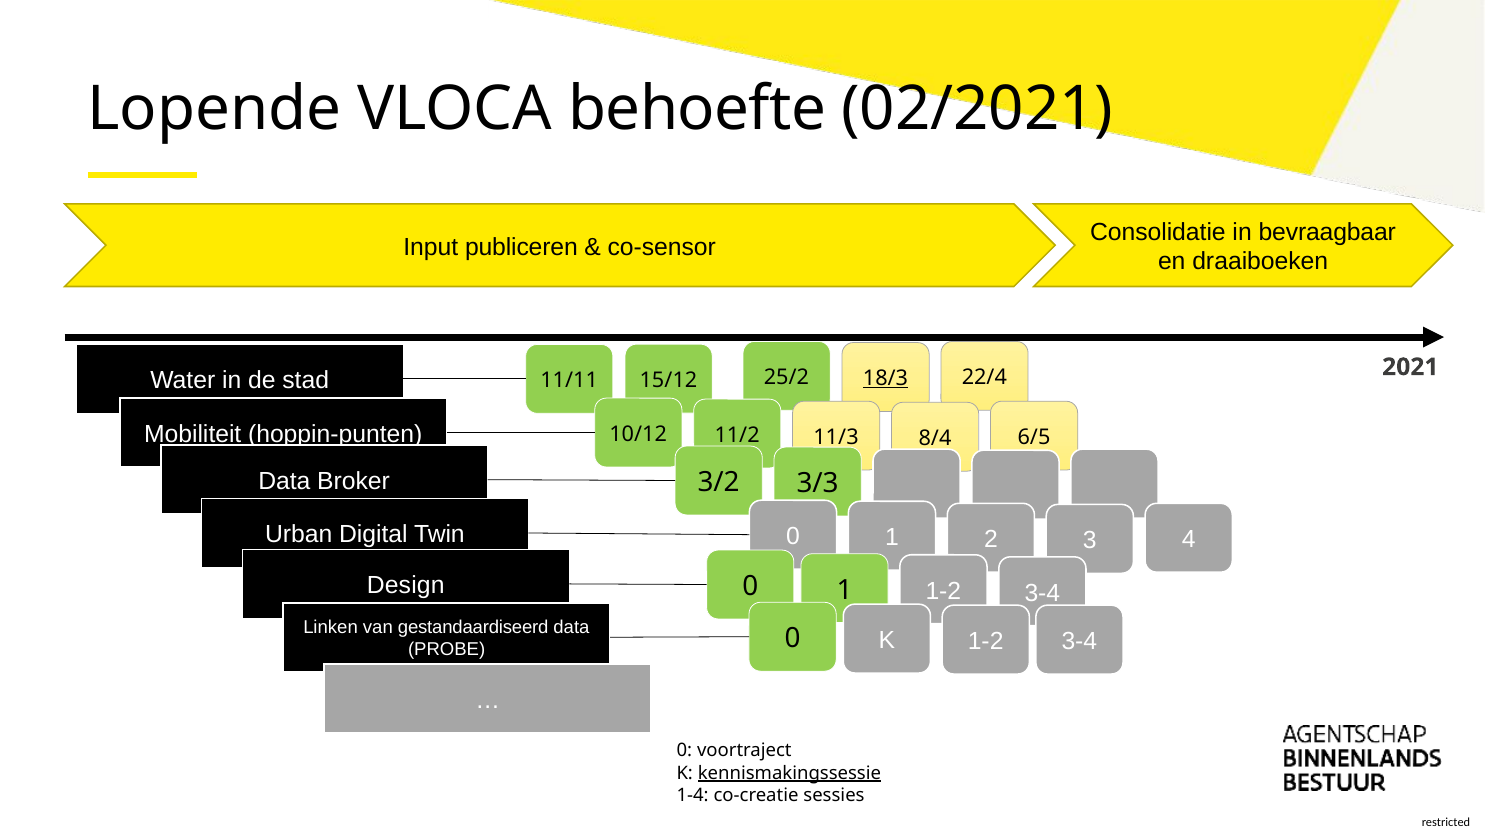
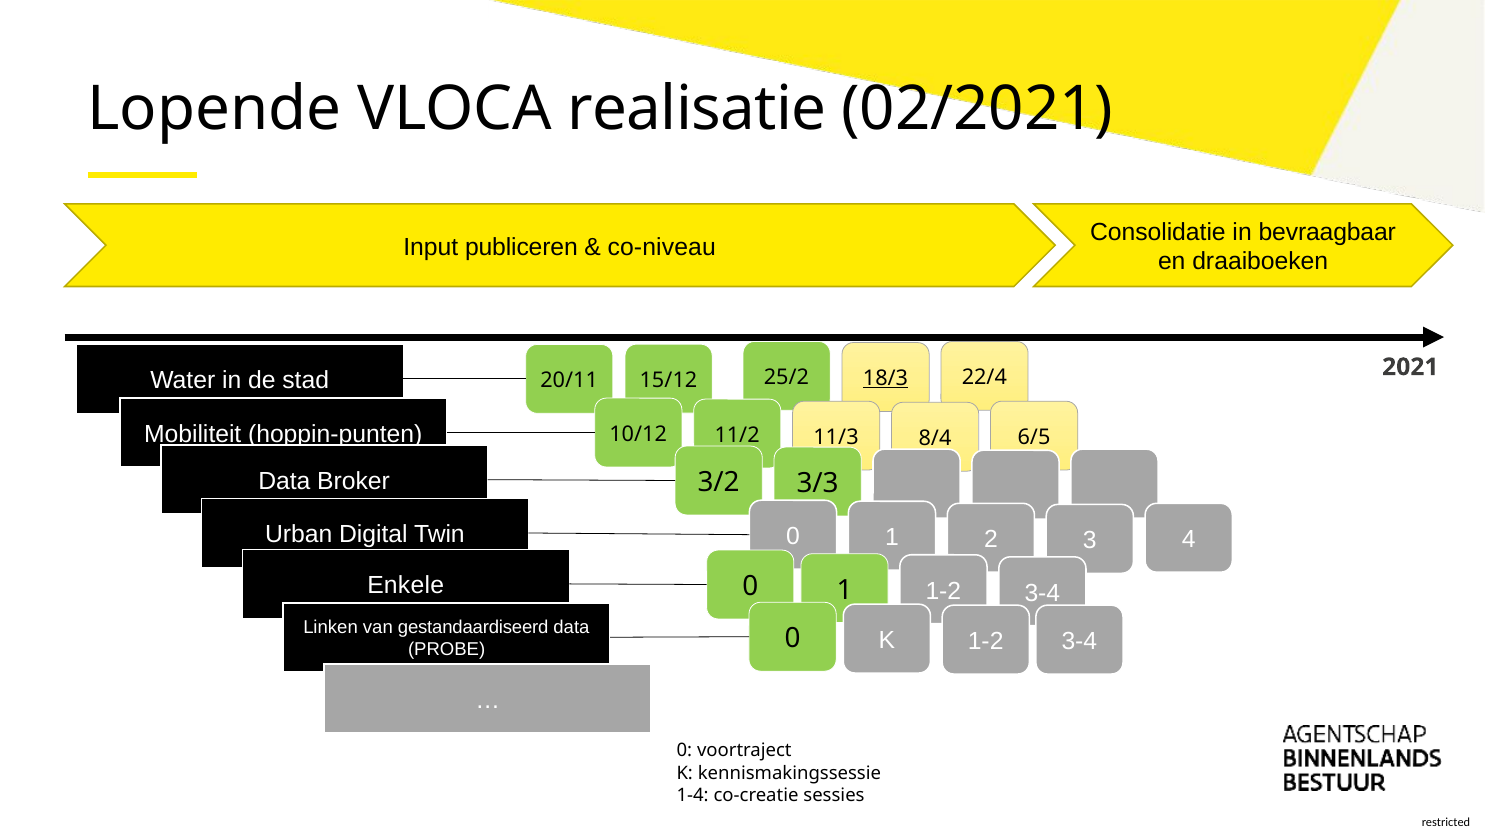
behoefte: behoefte -> realisatie (697, 109)
co-sensor: co-sensor -> co-niveau (662, 247)
11/11: 11/11 -> 20/11 (569, 381)
Design: Design -> Enkele (406, 586)
kennismakingssessie underline: present -> none (789, 773)
